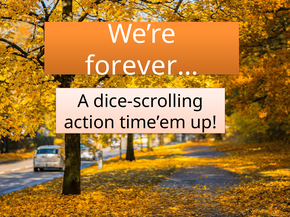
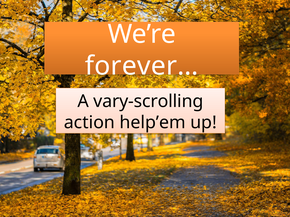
dice-scrolling: dice-scrolling -> vary-scrolling (148, 101)
time’em: time’em -> help’em (153, 123)
